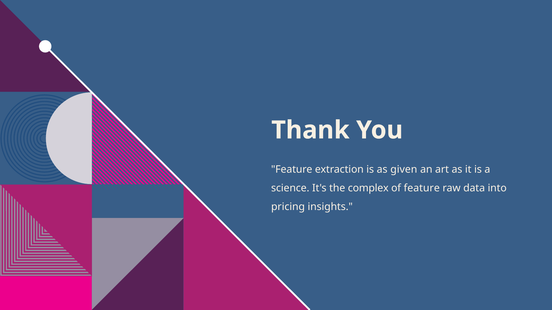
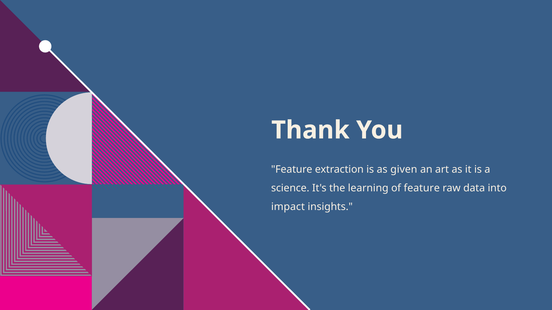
complex: complex -> learning (368, 188)
pricing: pricing -> impact (288, 207)
